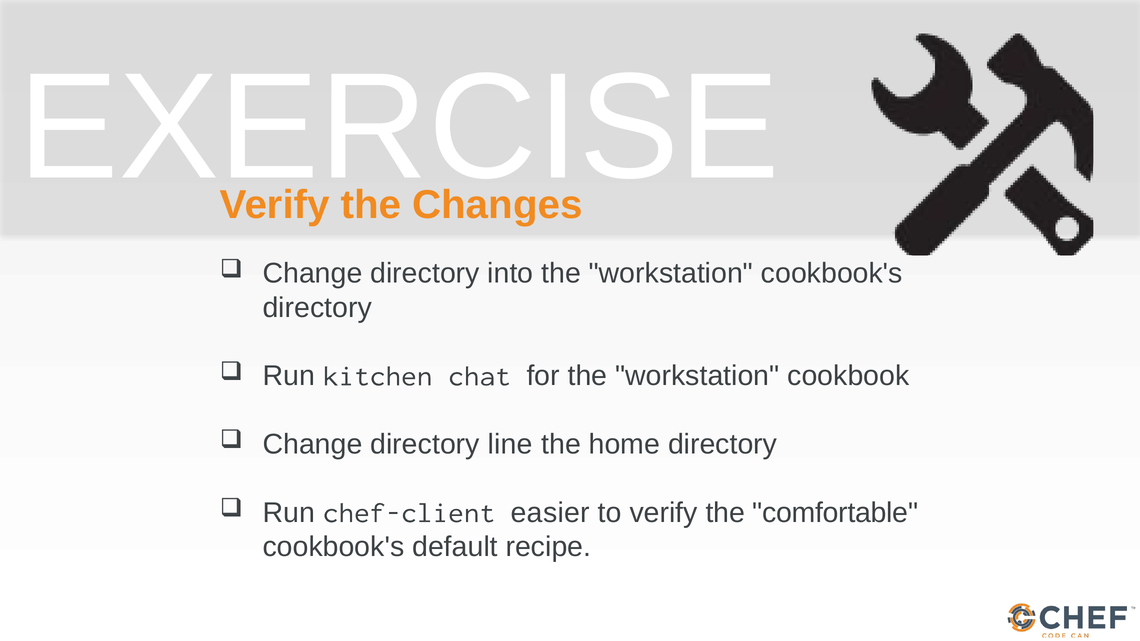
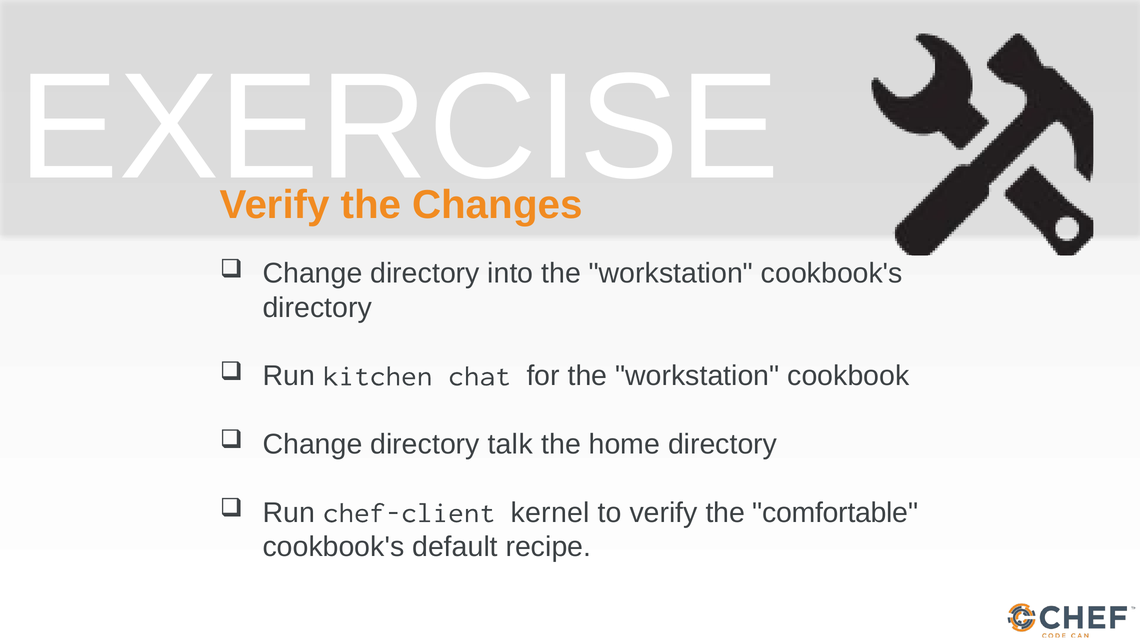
line: line -> talk (510, 445)
easier: easier -> kernel (550, 513)
